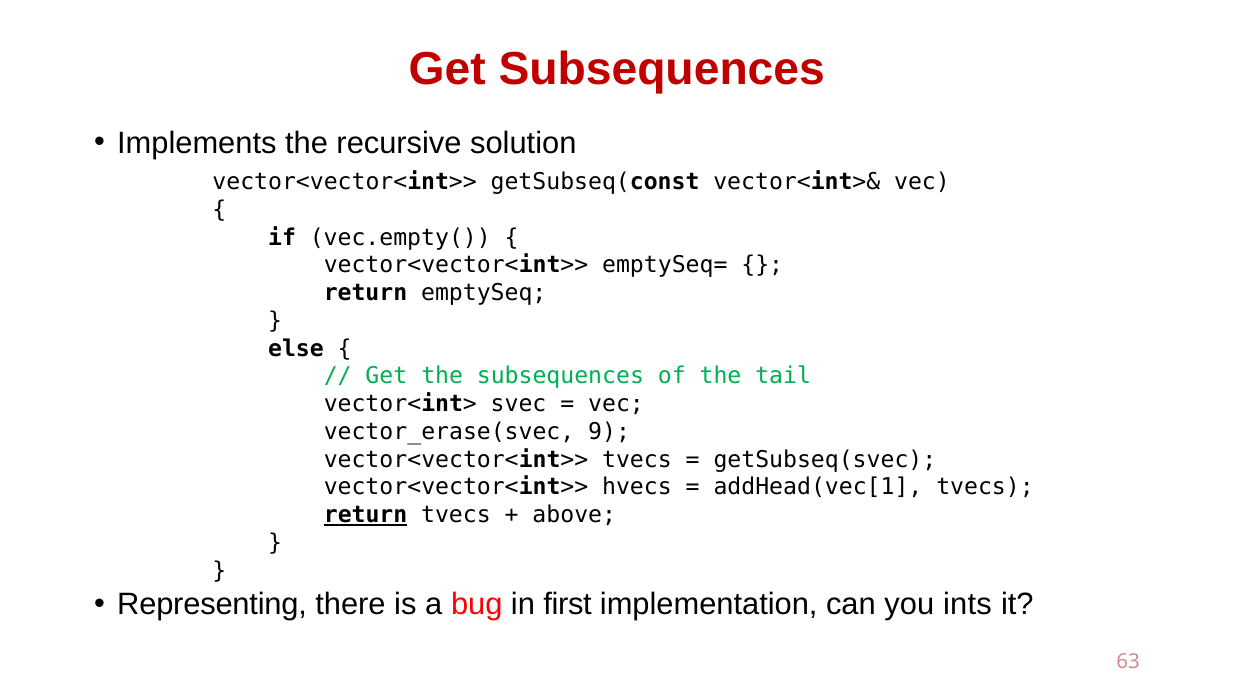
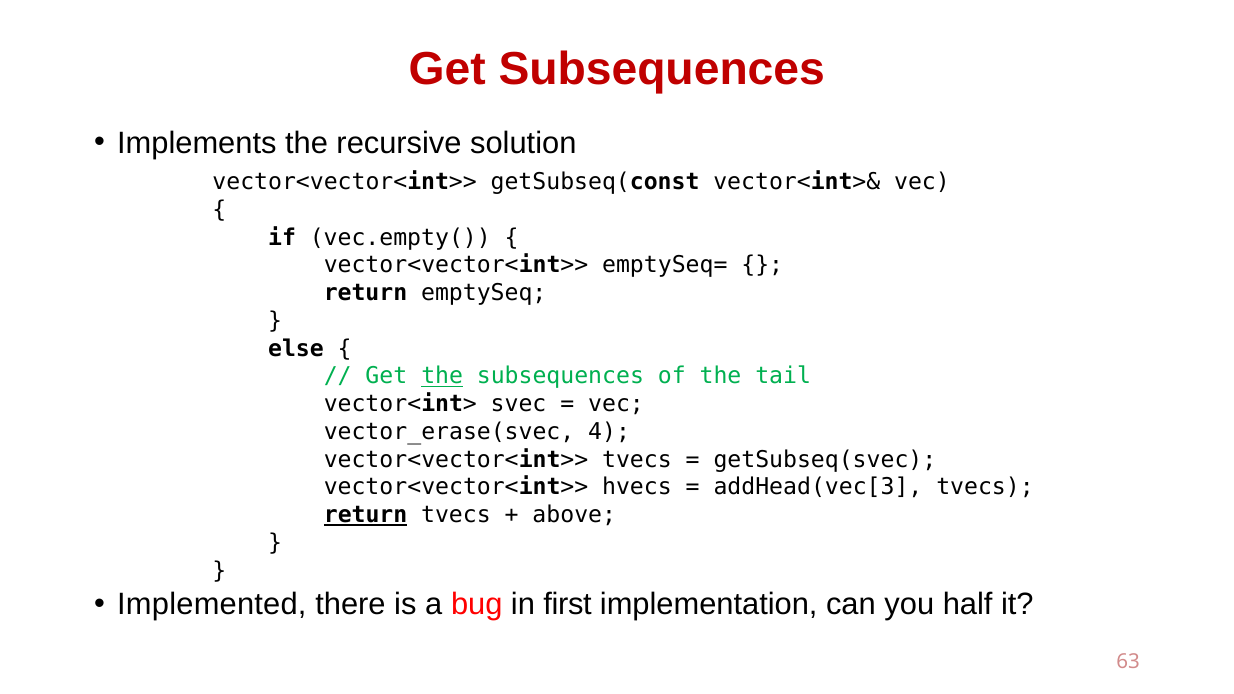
the underline: none -> present (442, 376)
9: 9 -> 4 (609, 432)
addHead(vec[1: addHead(vec[1 -> addHead(vec[3 (818, 487)
Representing: Representing -> Implemented (212, 605)
ints: ints -> half (968, 605)
